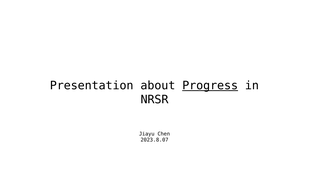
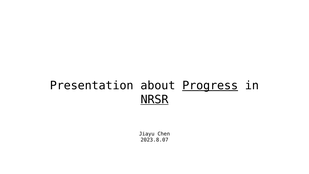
NRSR underline: none -> present (154, 99)
